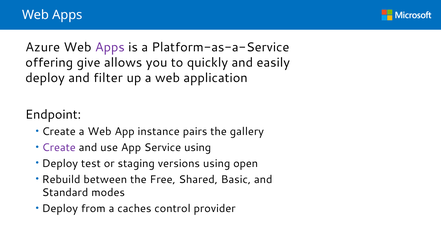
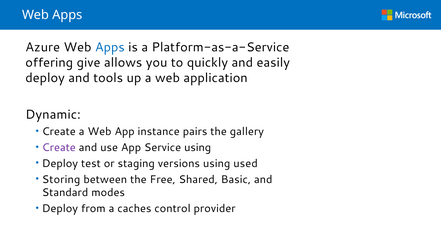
Apps colour: purple -> blue (110, 47)
filter: filter -> tools (108, 78)
Endpoint: Endpoint -> Dynamic (53, 114)
open: open -> used (246, 163)
Rebuild: Rebuild -> Storing (61, 179)
